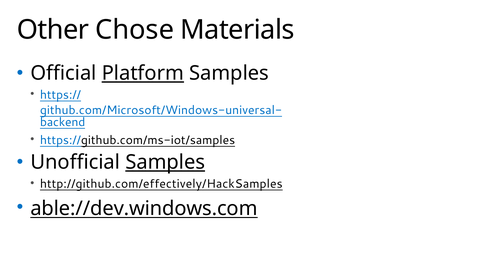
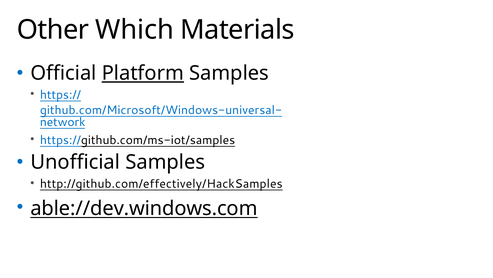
Chose: Chose -> Which (135, 30)
backend: backend -> network (63, 122)
Samples underline: present -> none (165, 162)
